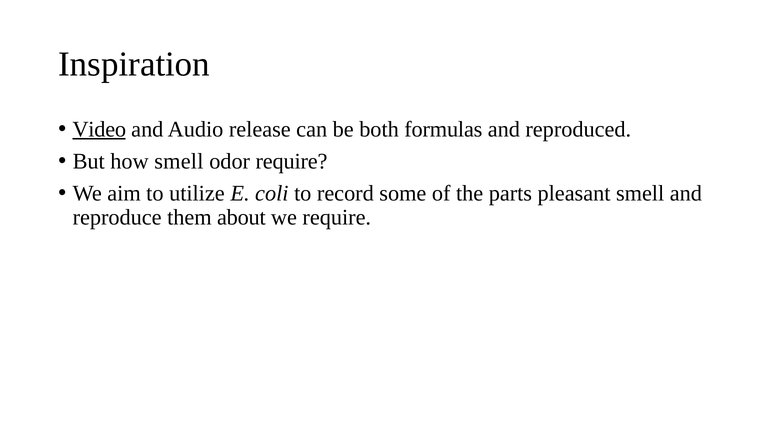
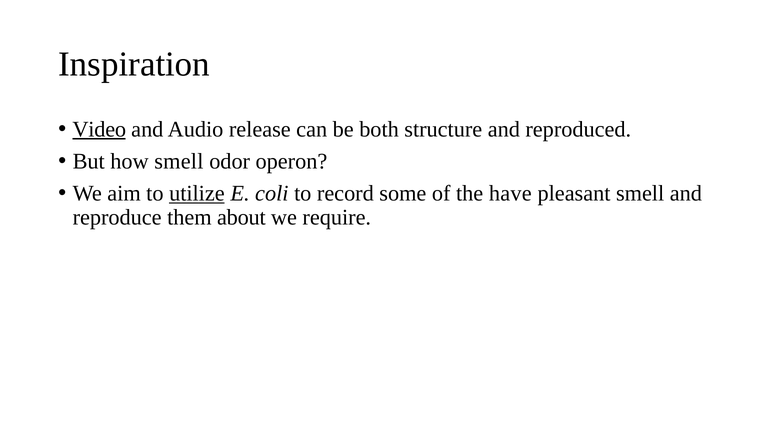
formulas: formulas -> structure (443, 129)
odor require: require -> operon (291, 161)
utilize underline: none -> present (197, 193)
parts: parts -> have (510, 193)
